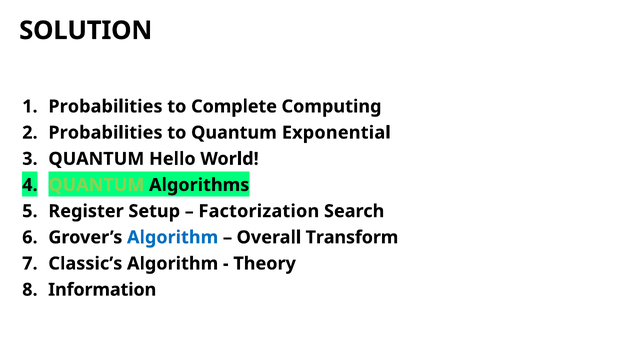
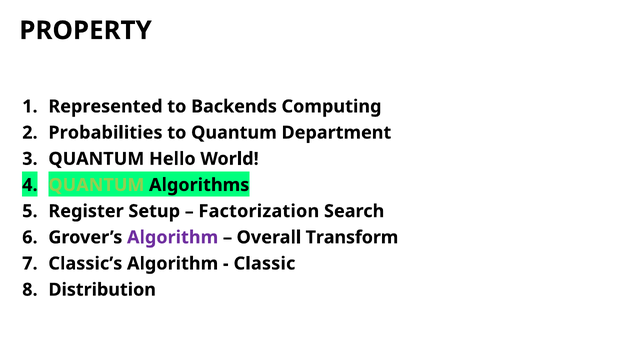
SOLUTION: SOLUTION -> PROPERTY (86, 31)
Probabilities: Probabilities -> Represented (105, 106)
Complete: Complete -> Backends (234, 106)
Exponential: Exponential -> Department (336, 133)
Algorithm colour: blue -> purple (173, 237)
Theory: Theory -> Classic (264, 263)
Information: Information -> Distribution (102, 290)
